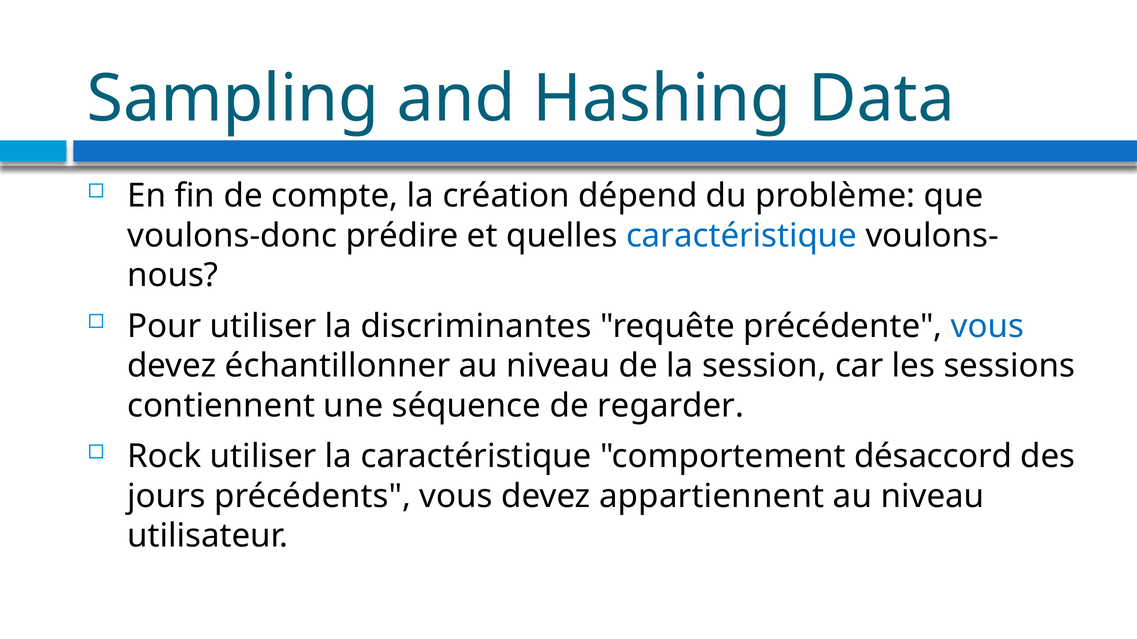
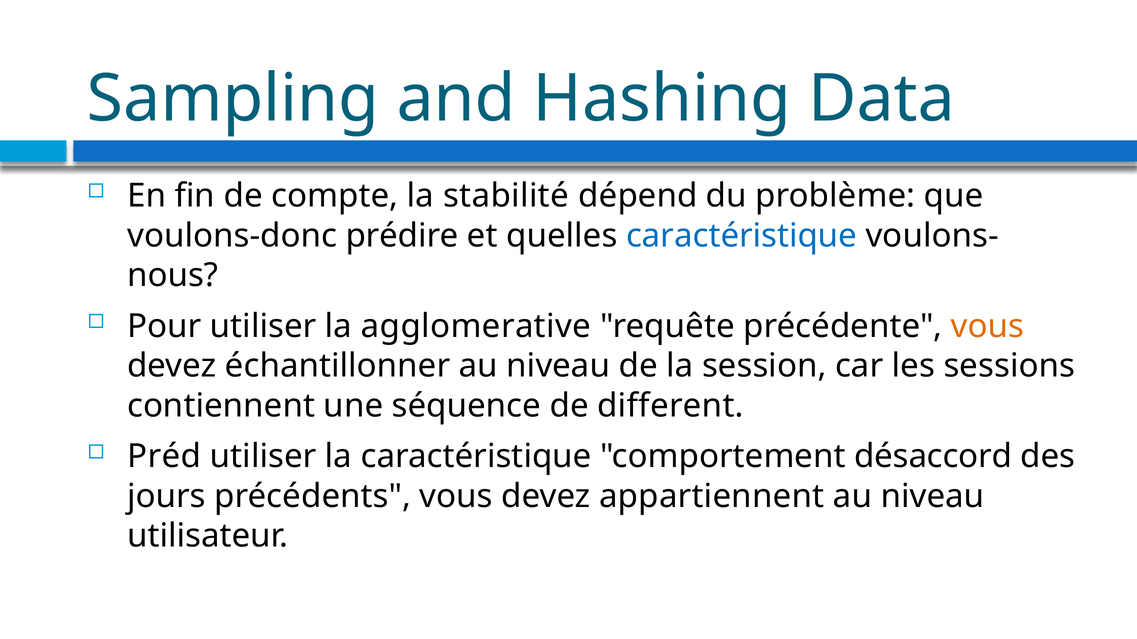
création: création -> stabilité (506, 196)
discriminantes: discriminantes -> agglomerative (476, 326)
vous colour: blue -> orange (988, 326)
regarder: regarder -> different (671, 406)
Rock: Rock -> Préd (164, 457)
